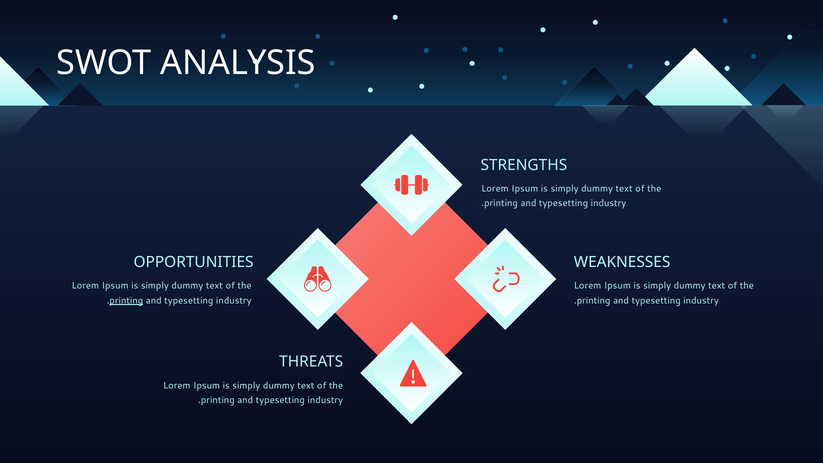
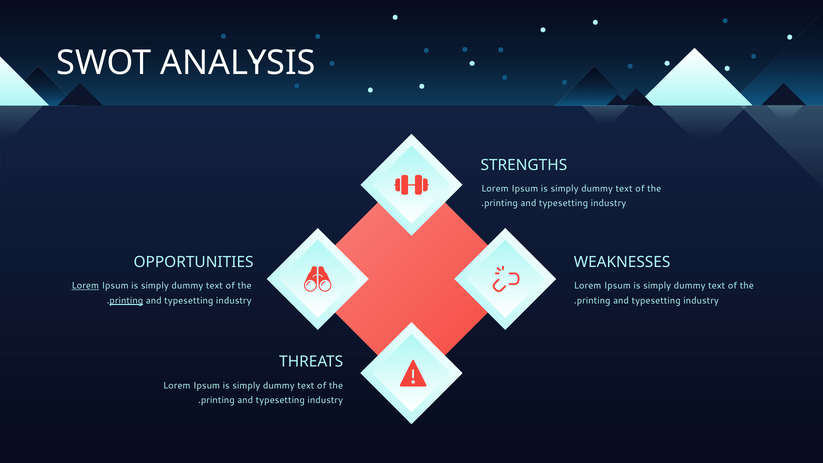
Lorem underline: none -> present (85, 286)
